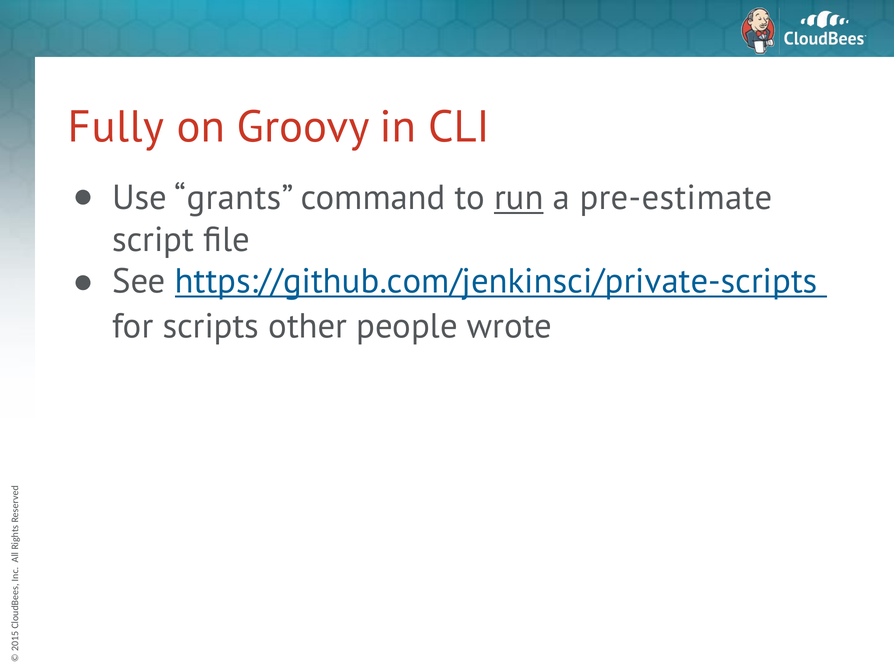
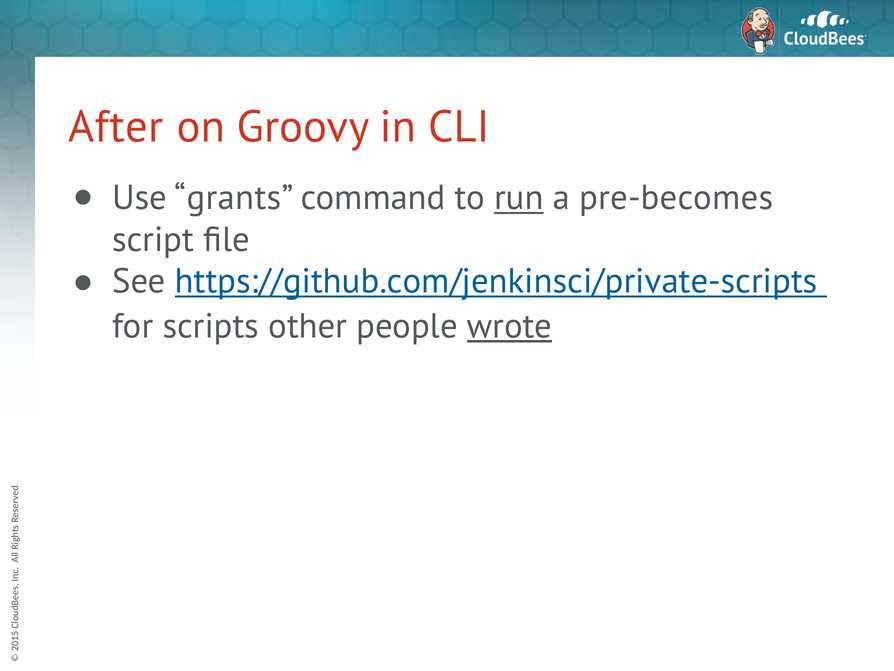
Fully: Fully -> After (116, 127)
pre-estimate: pre-estimate -> pre-becomes (676, 198)
wrote underline: none -> present (509, 326)
